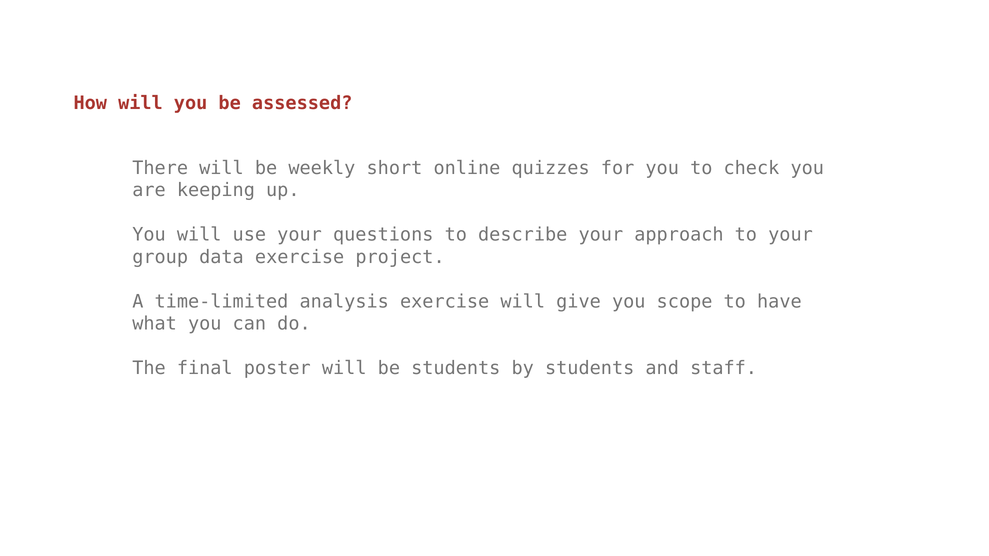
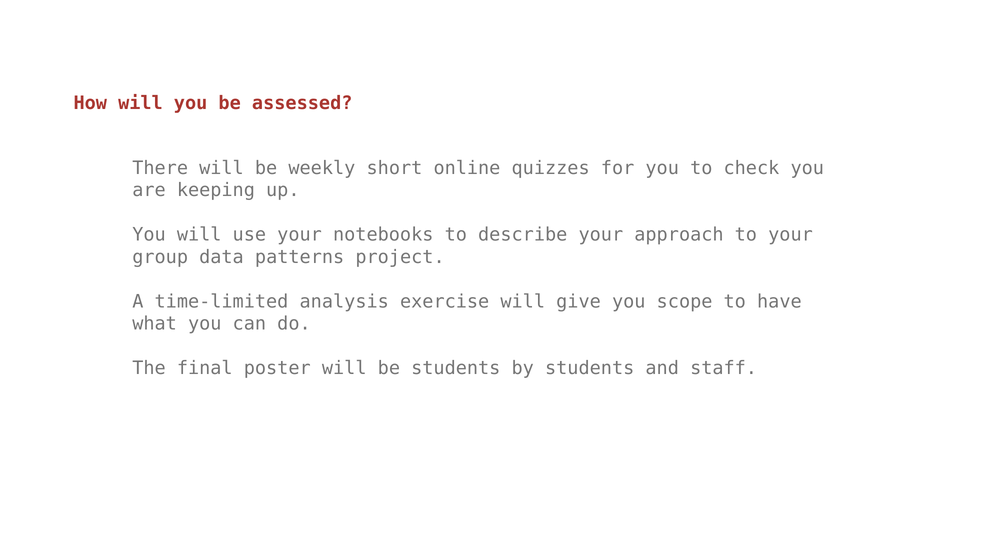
questions: questions -> notebooks (383, 235)
data exercise: exercise -> patterns (300, 257)
